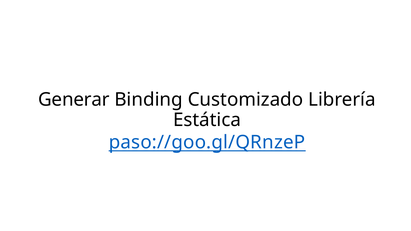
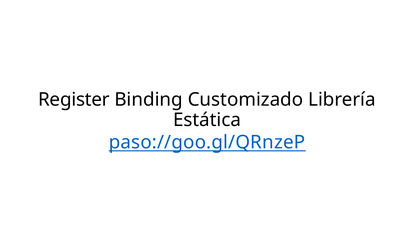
Generar: Generar -> Register (74, 100)
